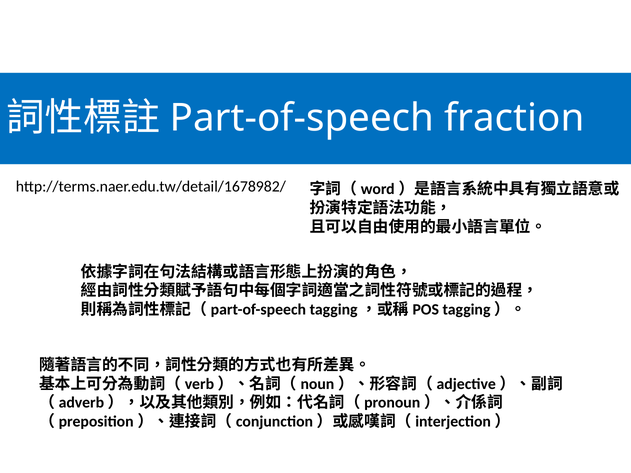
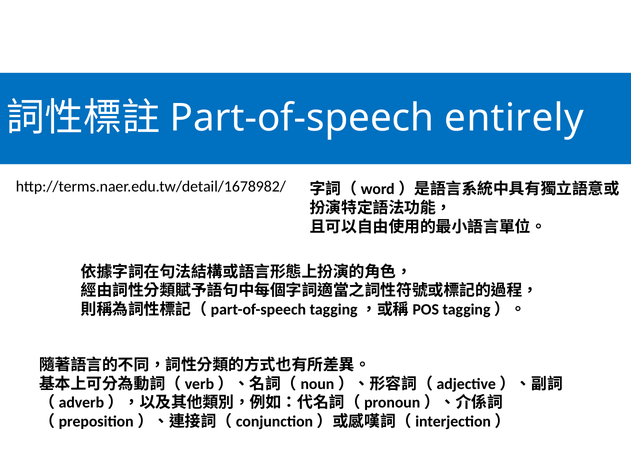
fraction: fraction -> entirely (514, 118)
